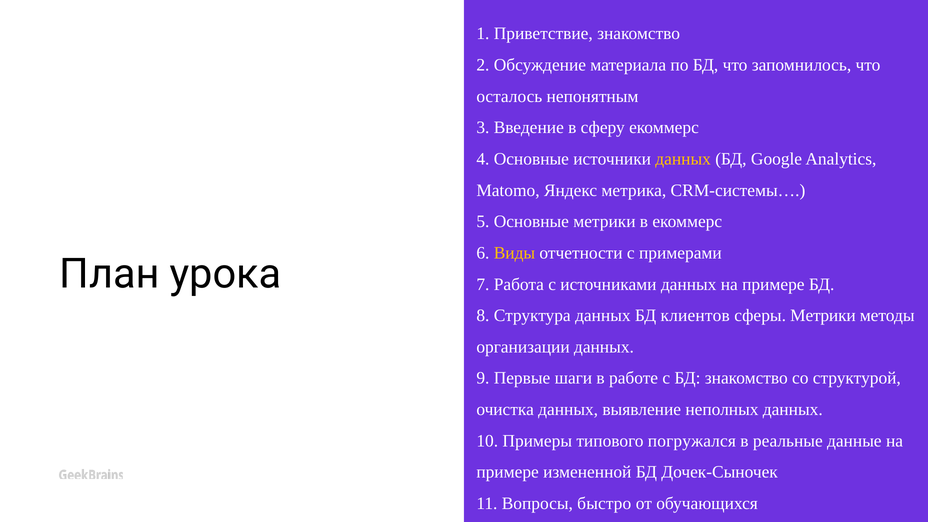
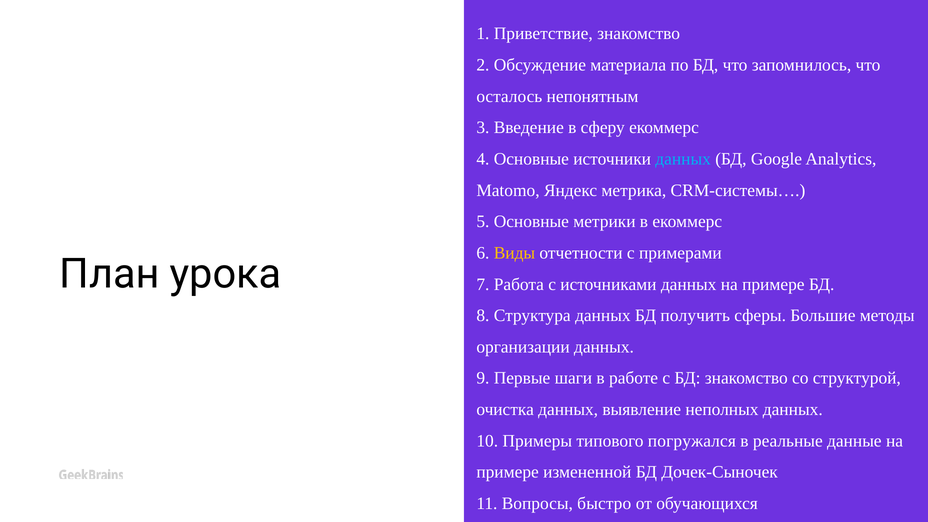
данных colour: yellow -> light blue (683, 159)
клиентов: клиентов -> получить (695, 316)
сферы Метрики: Метрики -> Большие (823, 316)
